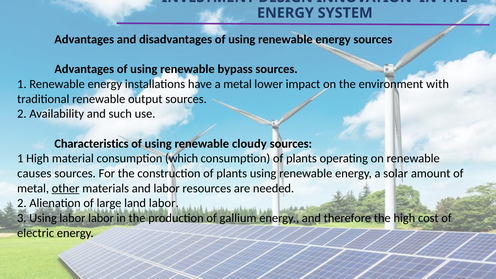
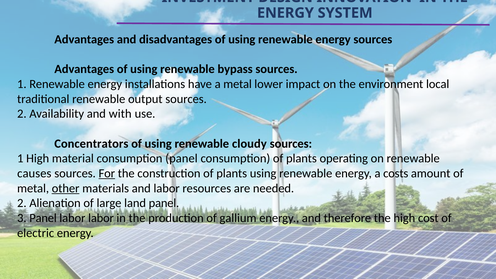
with: with -> local (438, 84)
such: such -> with (120, 114)
Characteristics: Characteristics -> Concentrators (91, 144)
consumption which: which -> panel (181, 159)
For underline: none -> present (107, 173)
solar: solar -> costs (396, 173)
land labor: labor -> panel (164, 203)
3 Using: Using -> Panel (43, 218)
